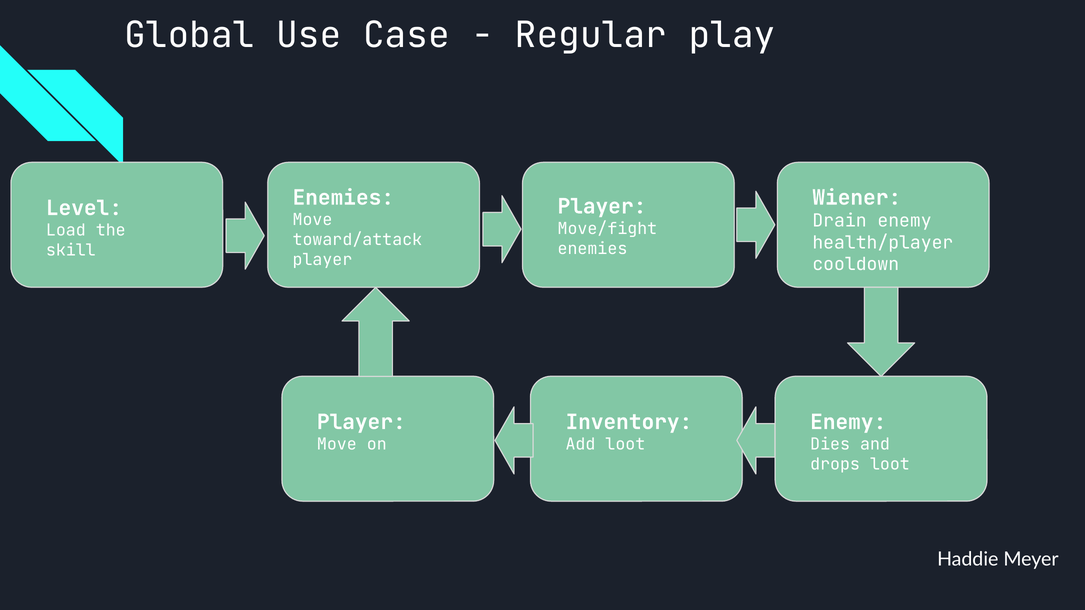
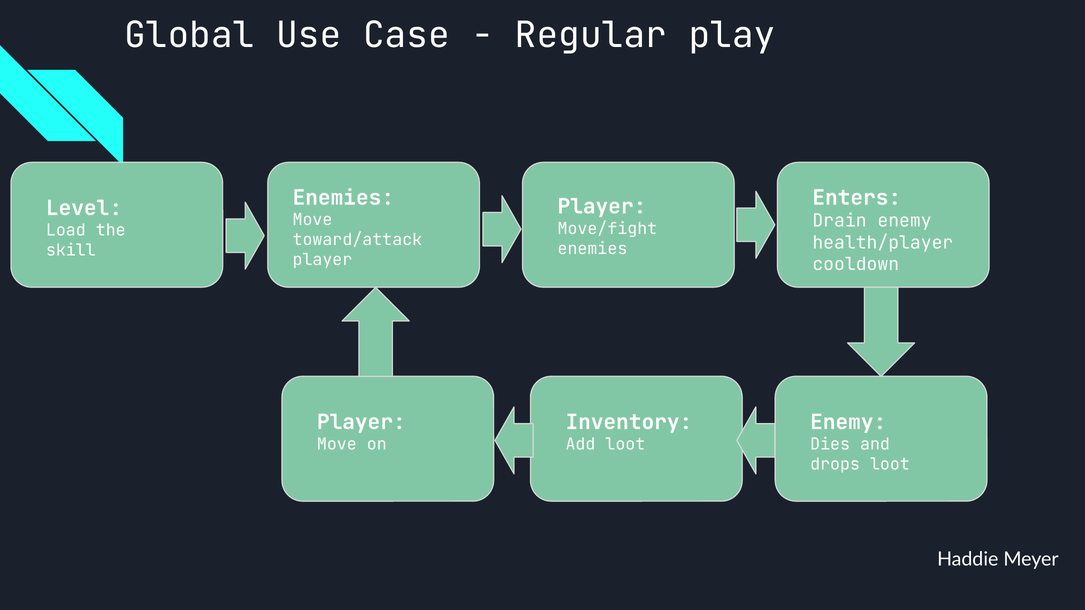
Wiener: Wiener -> Enters (857, 198)
